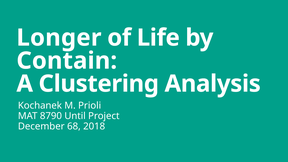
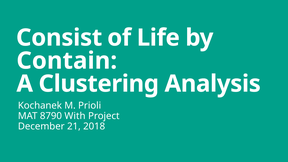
Longer: Longer -> Consist (59, 38)
Until: Until -> With (75, 116)
68: 68 -> 21 (74, 126)
